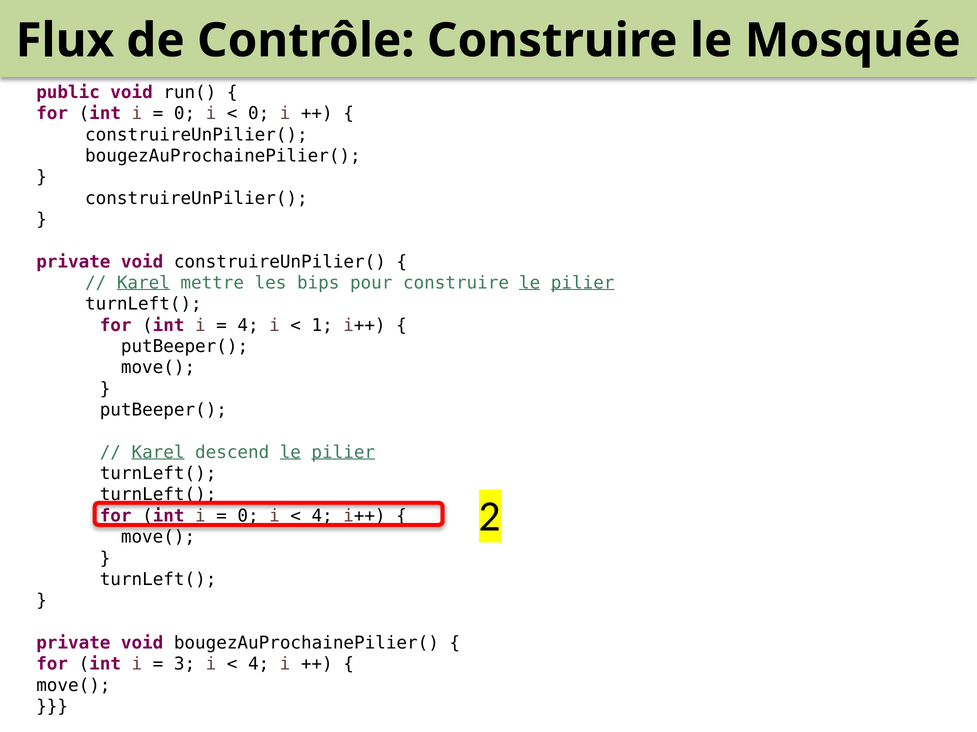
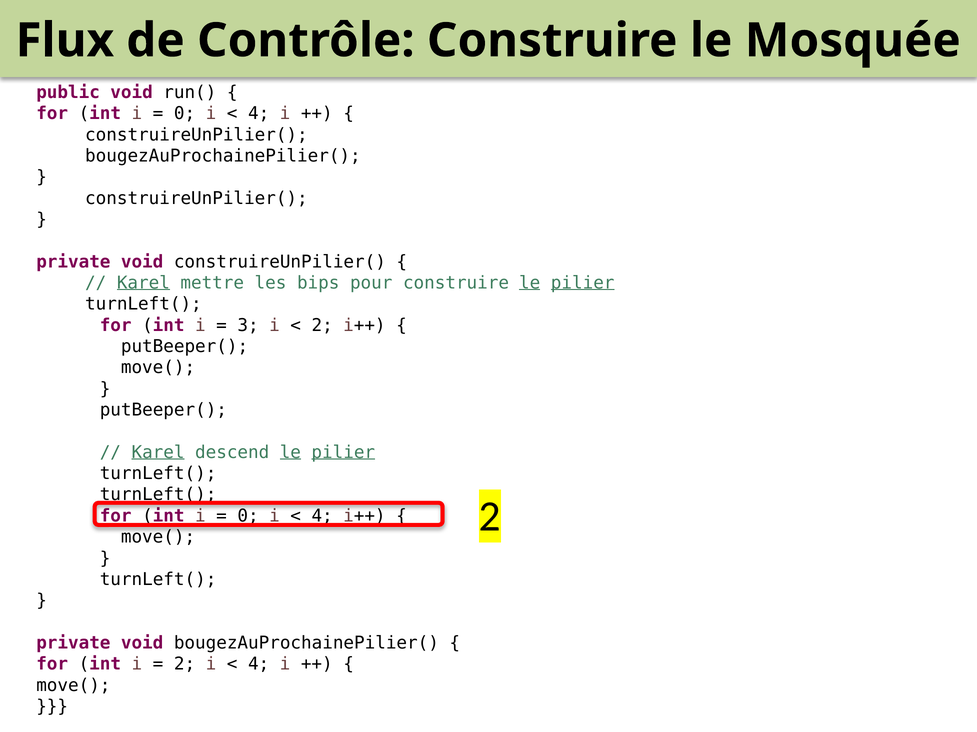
0: 0 -> 4 (259, 114)
4: 4 -> 3 (248, 326)
1: 1 -> 2 (322, 326)
3: 3 -> 2 (185, 665)
